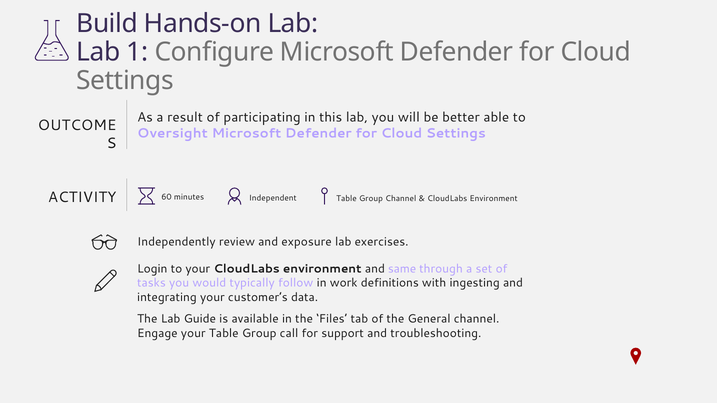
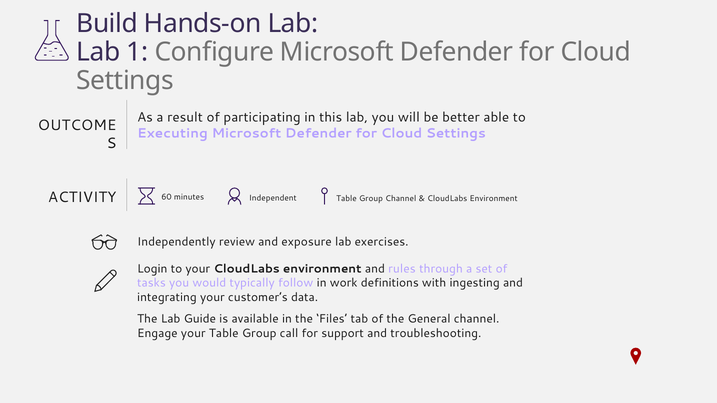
Oversight: Oversight -> Executing (173, 133)
same: same -> rules (402, 269)
